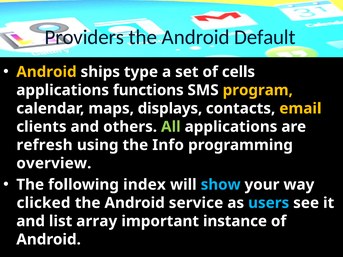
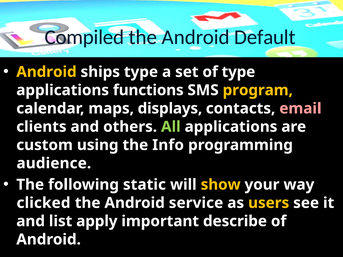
Providers: Providers -> Compiled (84, 37)
of cells: cells -> type (238, 72)
email colour: yellow -> pink (300, 109)
refresh: refresh -> custom (45, 145)
overview: overview -> audience (54, 163)
index: index -> static (144, 185)
show colour: light blue -> yellow (221, 185)
users colour: light blue -> yellow (269, 203)
array: array -> apply (97, 221)
instance: instance -> describe (235, 221)
